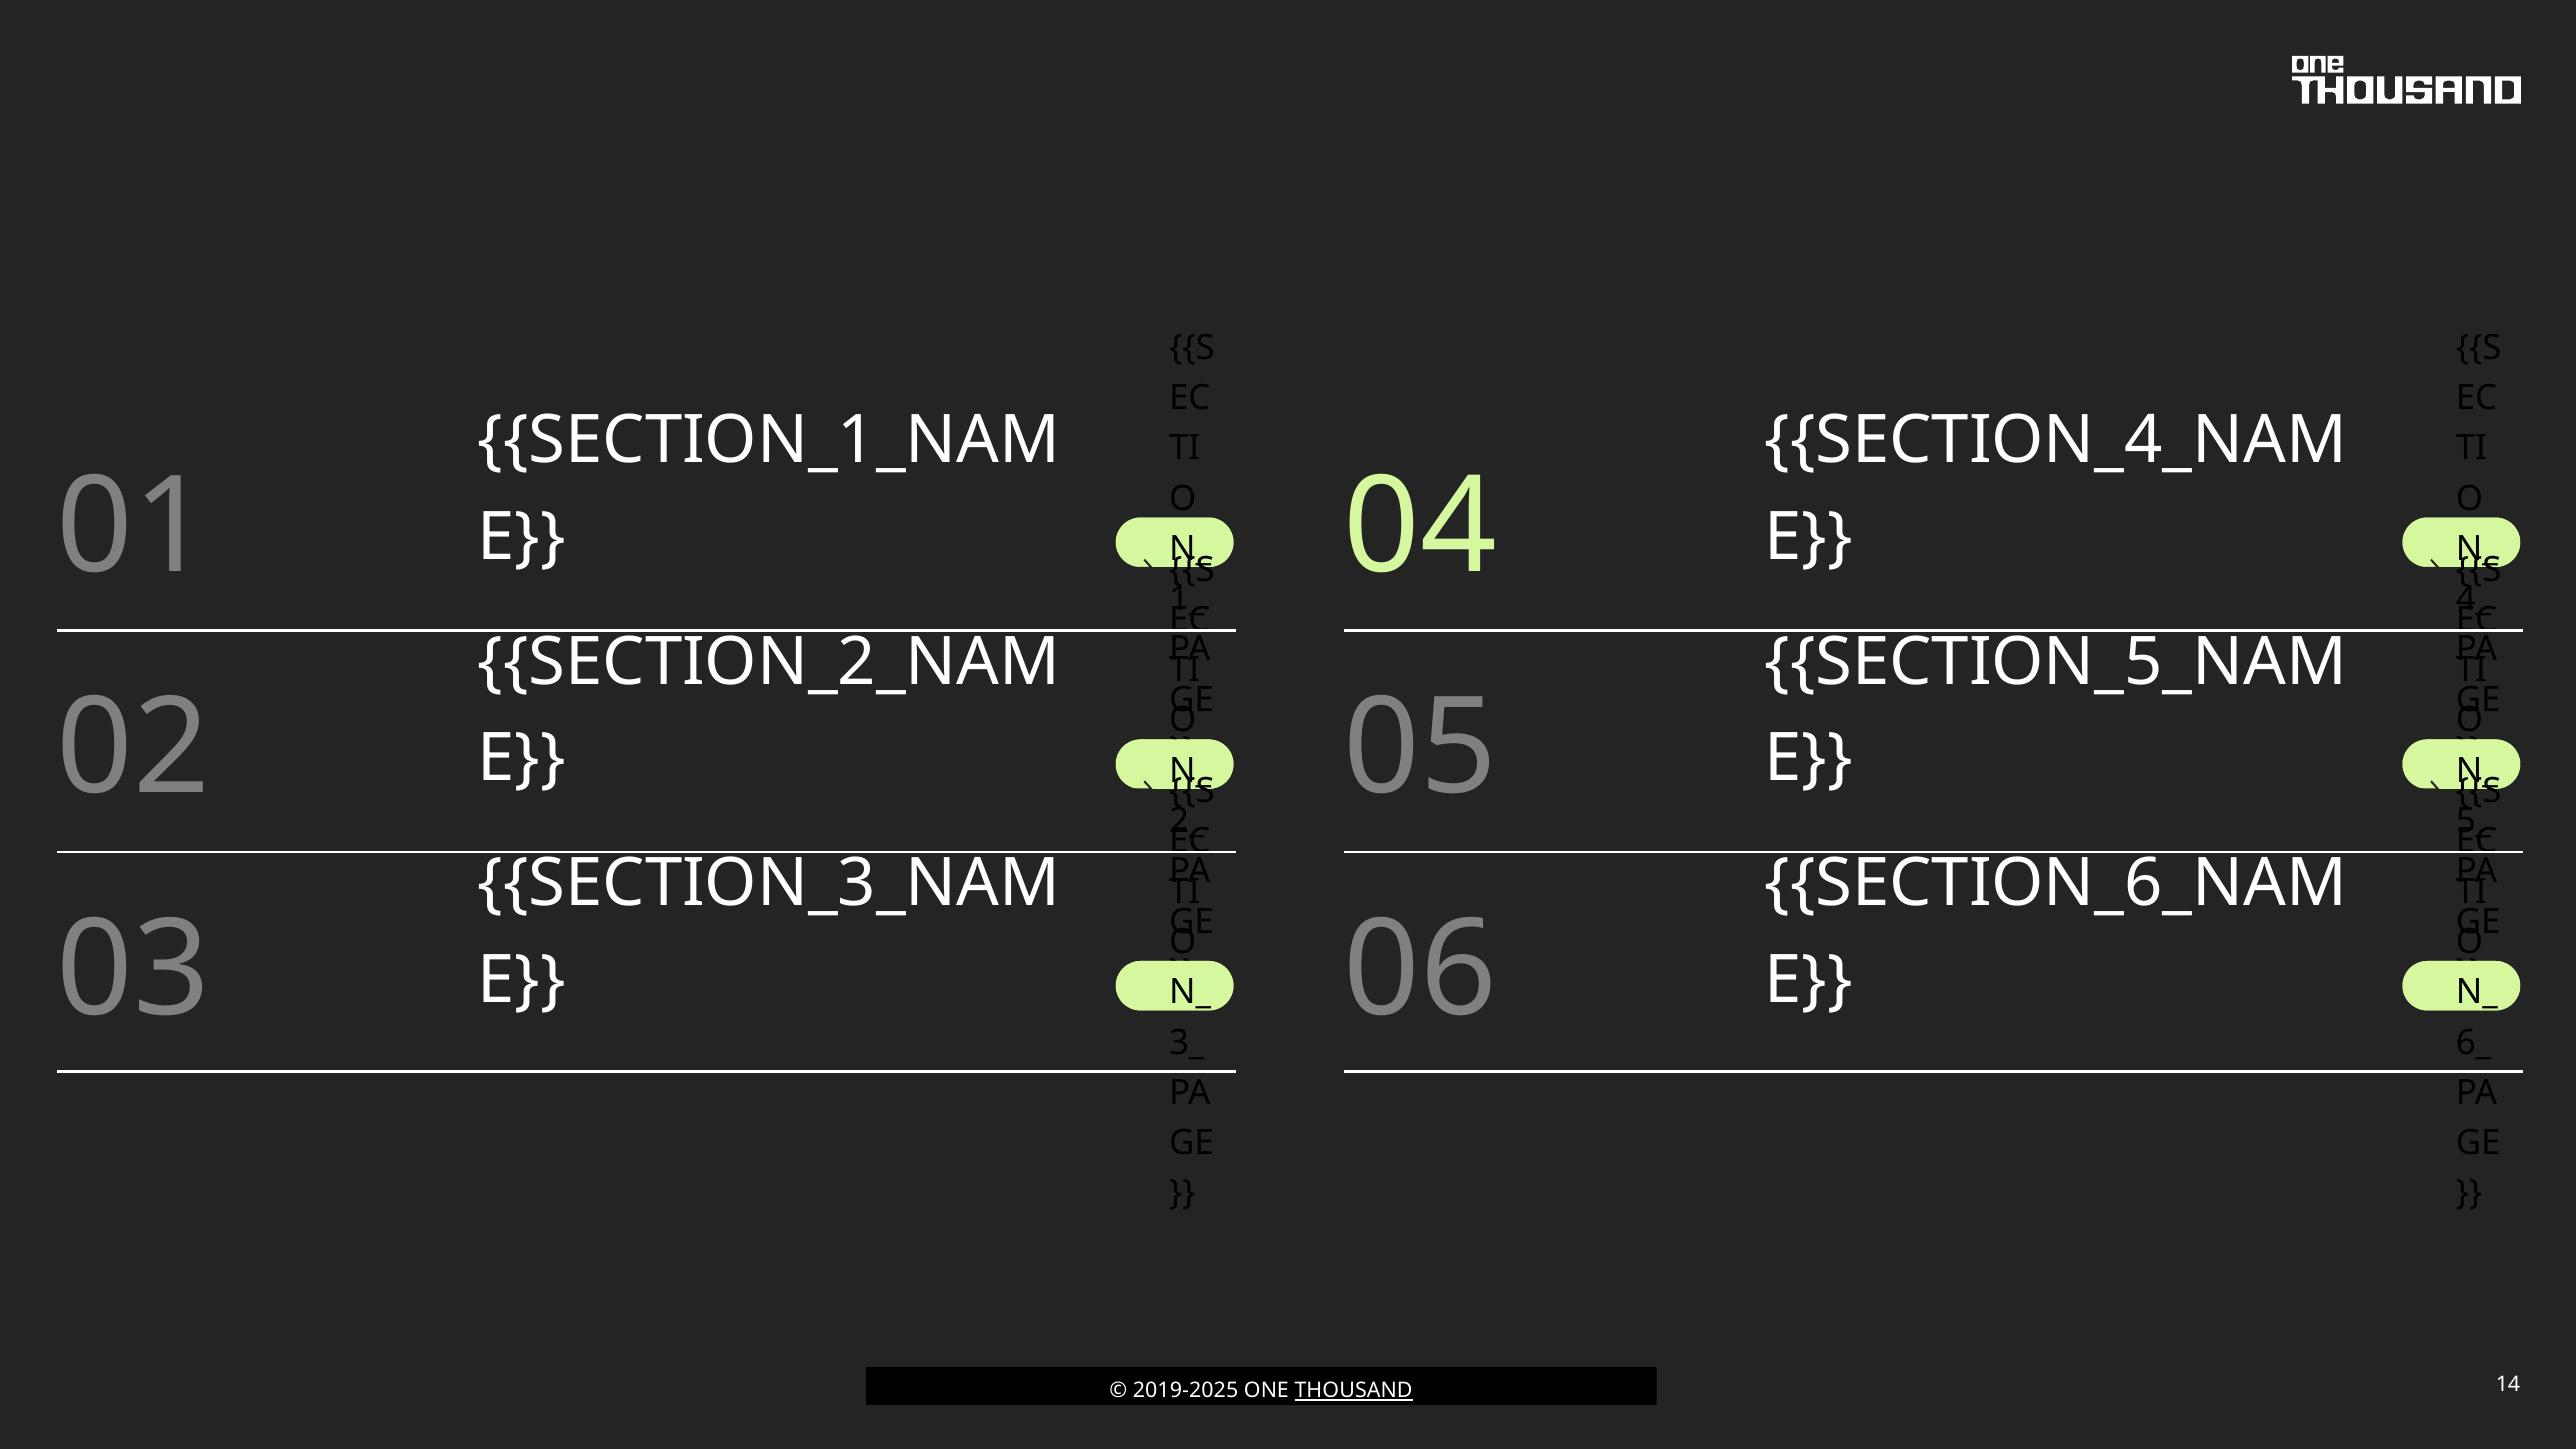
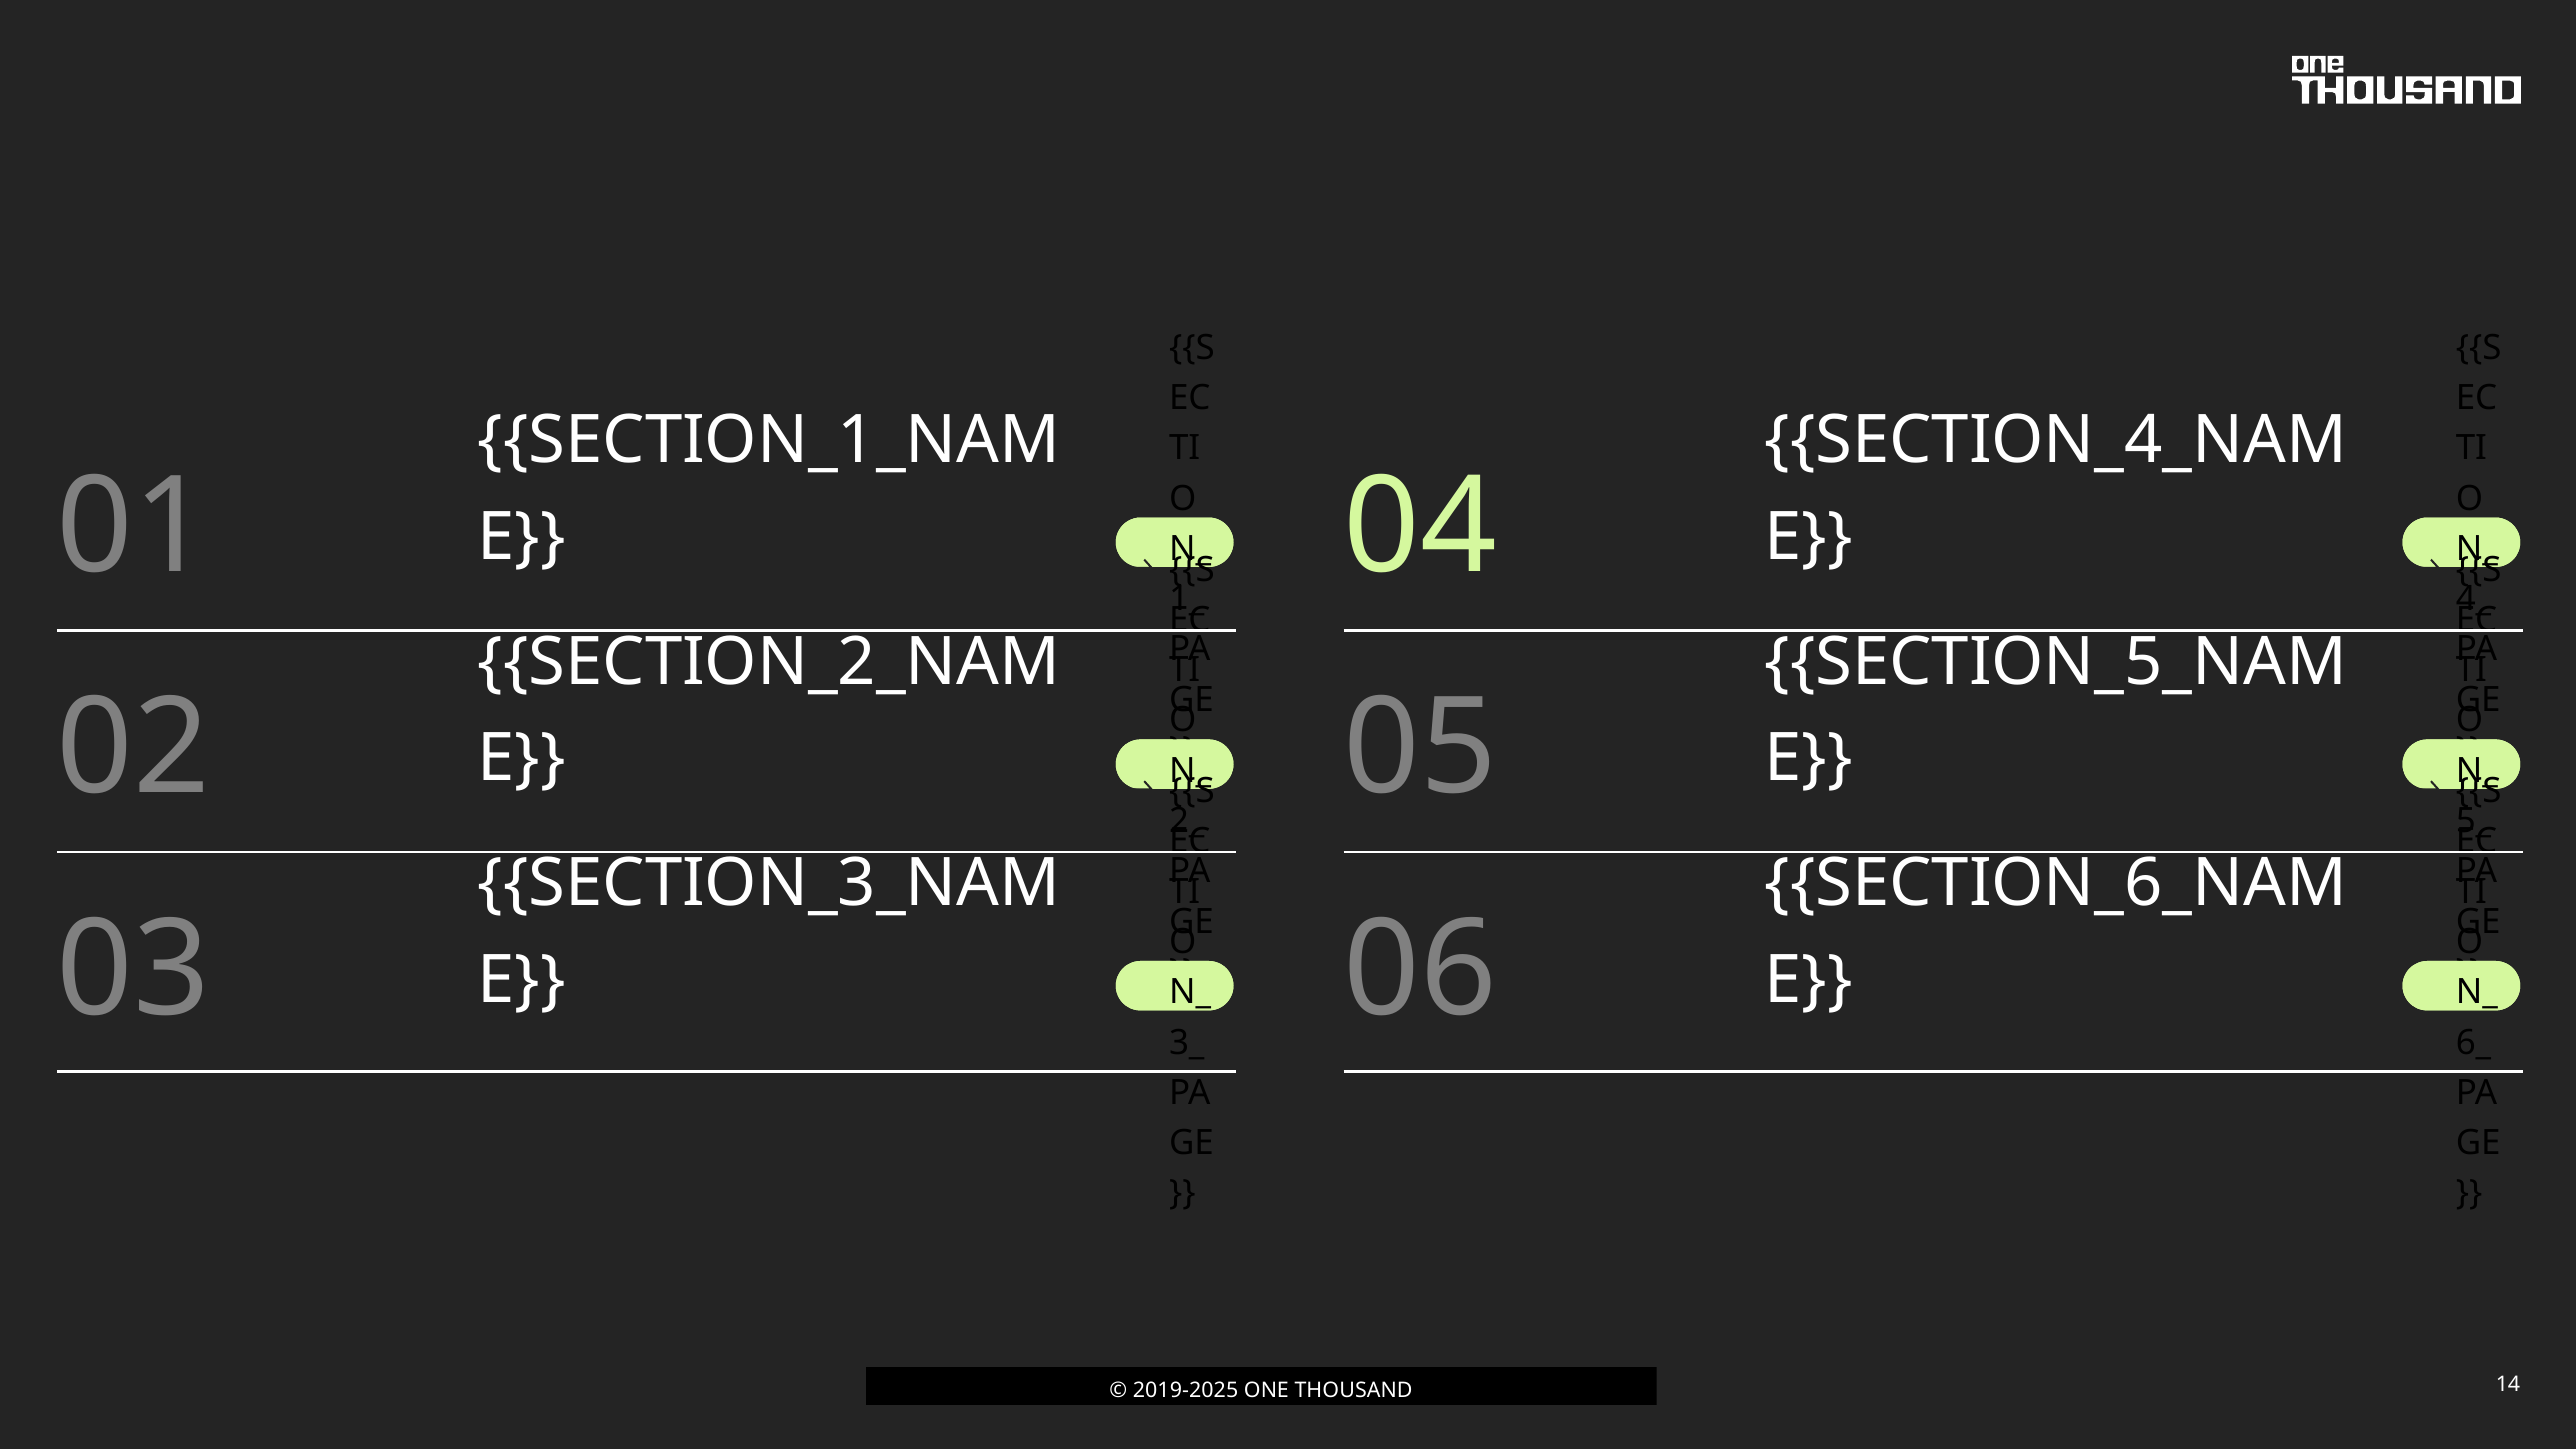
THOUSAND underline: present -> none (1354, 1391)
